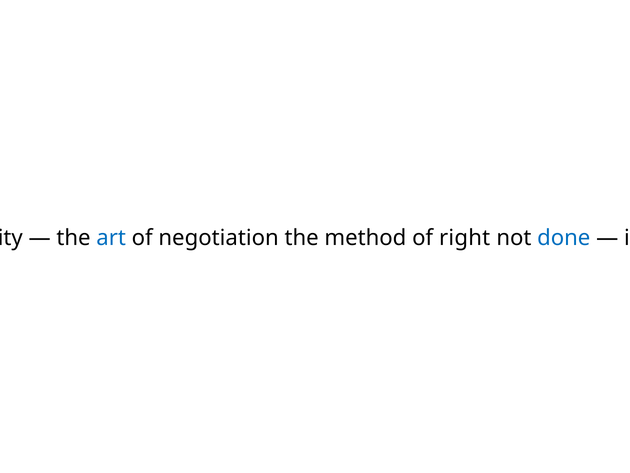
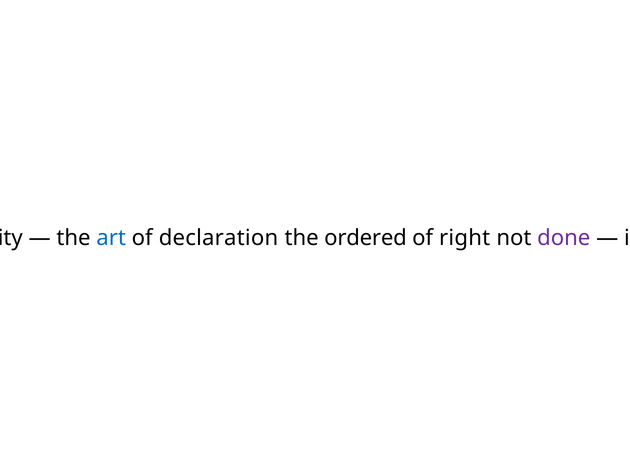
negotiation: negotiation -> declaration (218, 238)
method: method -> ordered (366, 238)
done colour: blue -> purple (564, 238)
